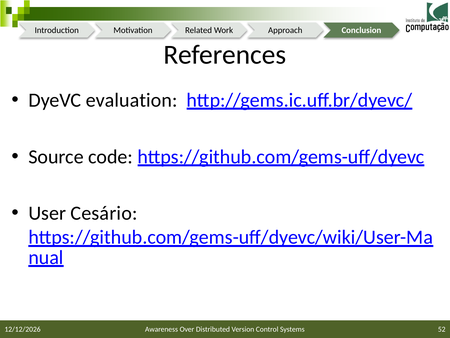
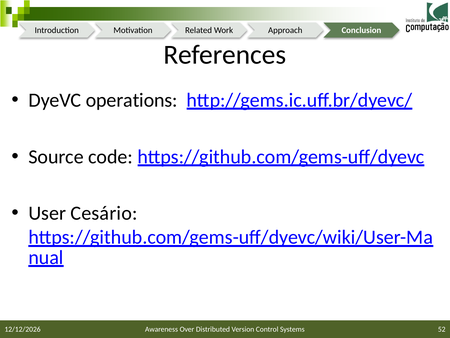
evaluation: evaluation -> operations (132, 100)
